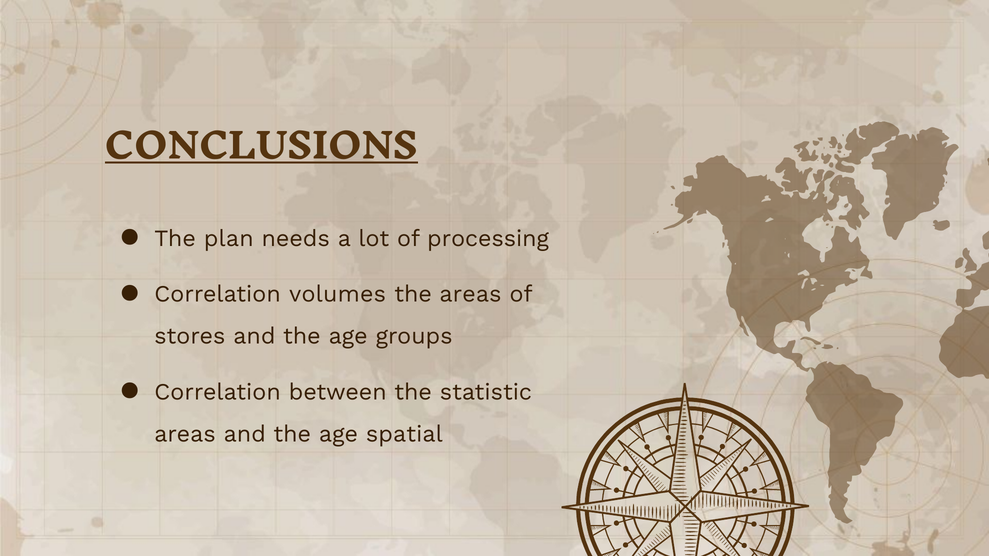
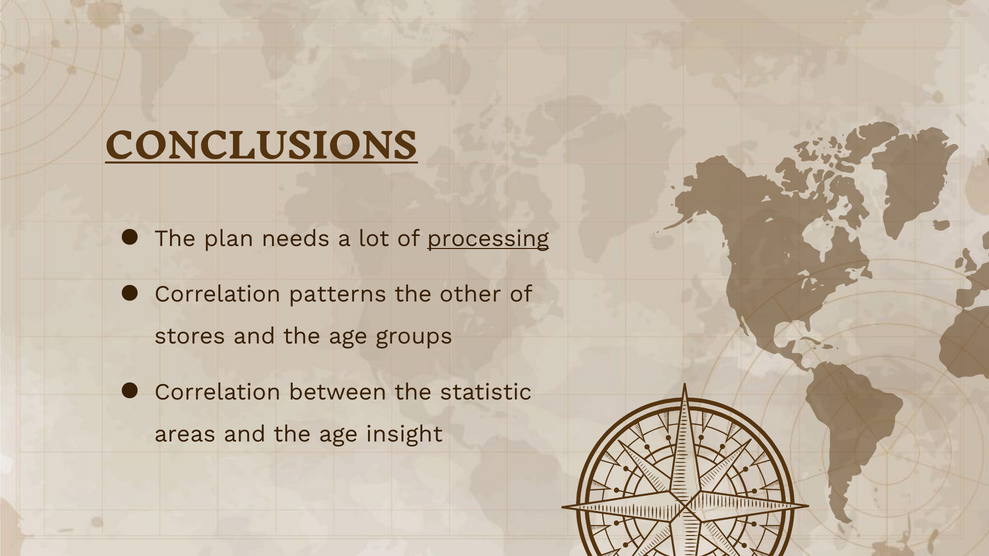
processing underline: none -> present (488, 239)
volumes: volumes -> patterns (338, 294)
the areas: areas -> other (470, 294)
spatial: spatial -> insight (404, 434)
